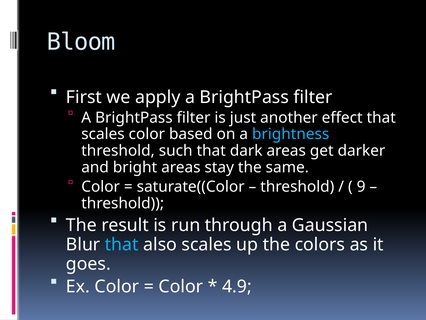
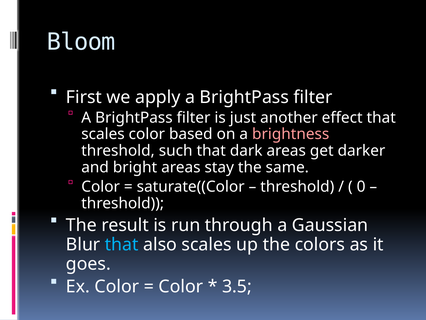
brightness colour: light blue -> pink (291, 134)
9: 9 -> 0 (361, 187)
4.9: 4.9 -> 3.5 (237, 286)
